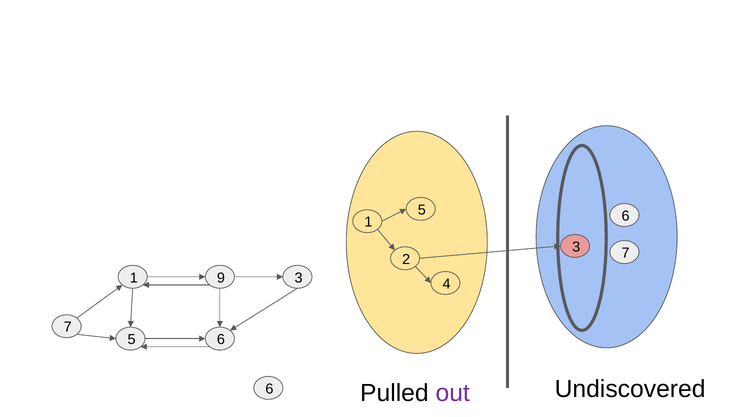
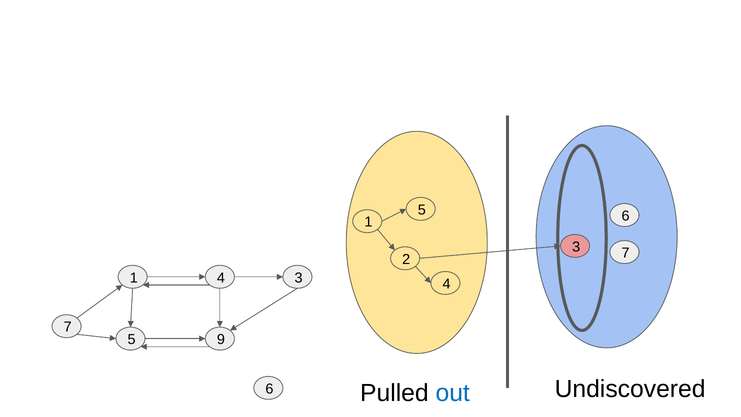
1 9: 9 -> 4 (221, 278)
5 6: 6 -> 9 (221, 339)
out colour: purple -> blue (453, 393)
